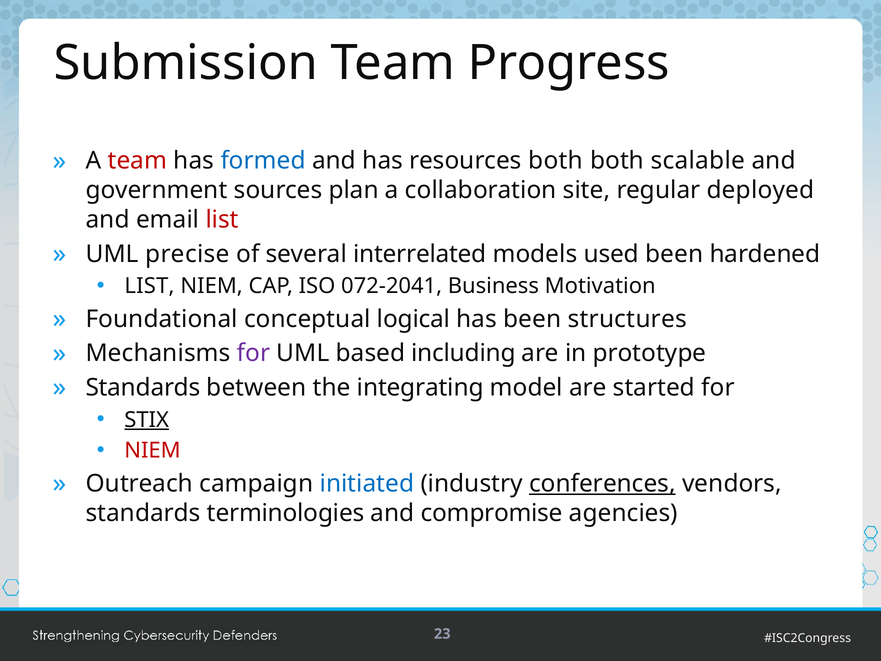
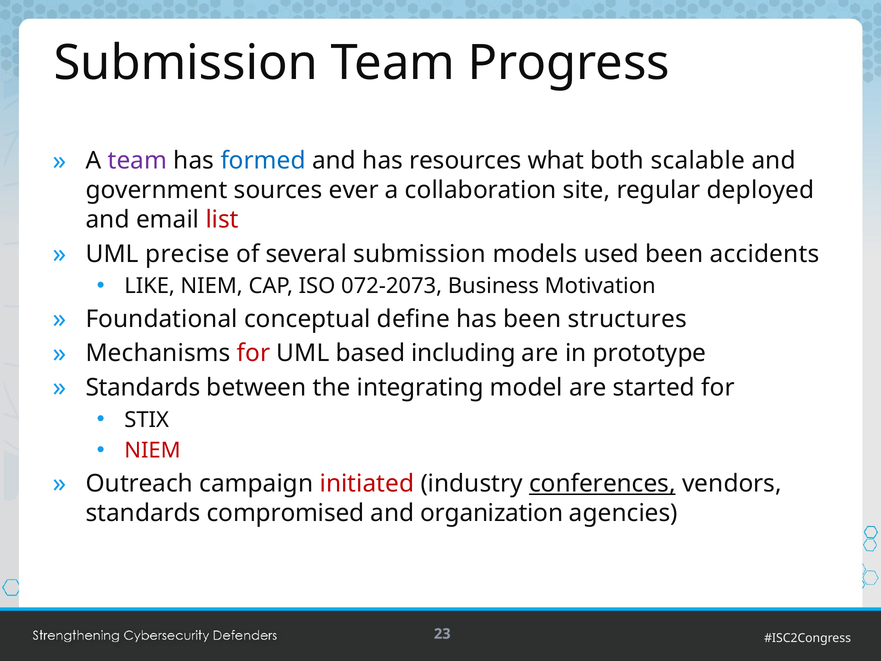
team colour: red -> purple (137, 161)
resources both: both -> what (556, 161)
plan: plan -> ever (354, 190)
several interrelated: interrelated -> submission (420, 254)
hardened: hardened -> accidents (765, 254)
LIST: LIST -> LIKE (150, 286)
072-2041: 072-2041 -> 072-2073 (392, 286)
logical: logical -> define (413, 319)
for colour: purple -> red (253, 353)
STIX underline: present -> none (147, 420)
initiated colour: blue -> red (367, 483)
terminologies: terminologies -> compromised (286, 513)
compromise: compromise -> organization (492, 513)
